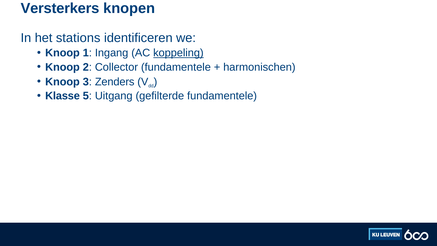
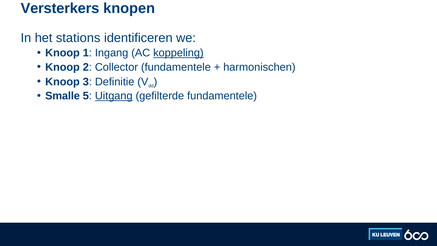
Zenders: Zenders -> Definitie (115, 82)
Klasse: Klasse -> Smalle (63, 96)
Uitgang underline: none -> present (114, 96)
